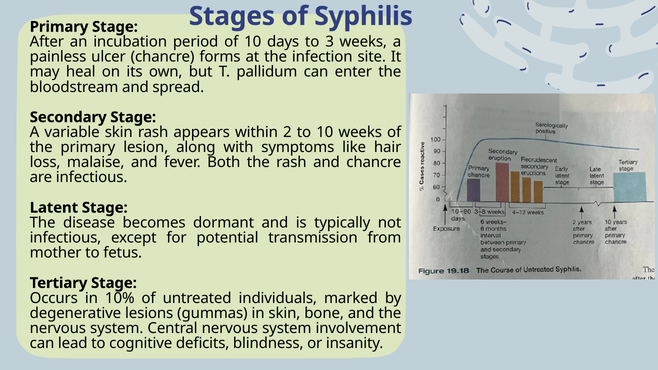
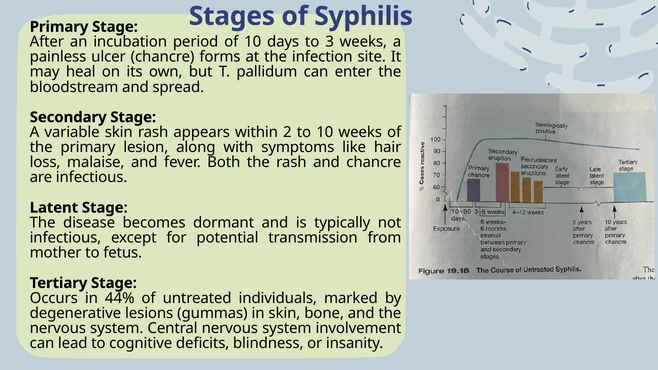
10%: 10% -> 44% (120, 298)
